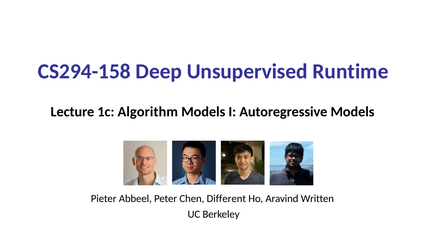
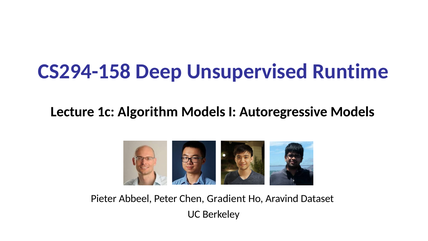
Different: Different -> Gradient (226, 199)
Written: Written -> Dataset (317, 199)
